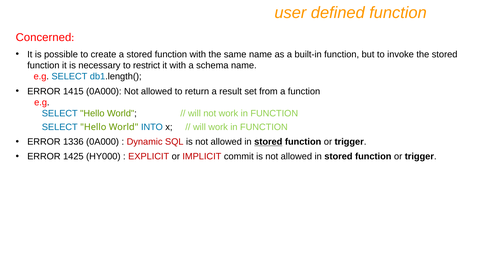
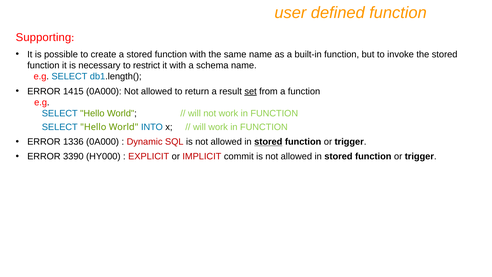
Concerned: Concerned -> Supporting (43, 37)
set underline: none -> present (251, 91)
1425: 1425 -> 3390 (73, 156)
